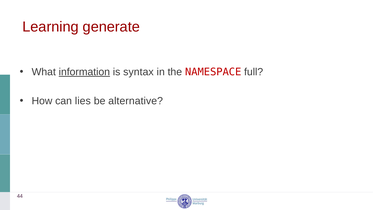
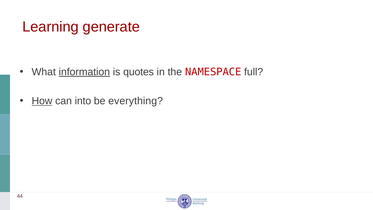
syntax: syntax -> quotes (139, 72)
How underline: none -> present (42, 101)
lies: lies -> into (83, 101)
alternative: alternative -> everything (136, 101)
